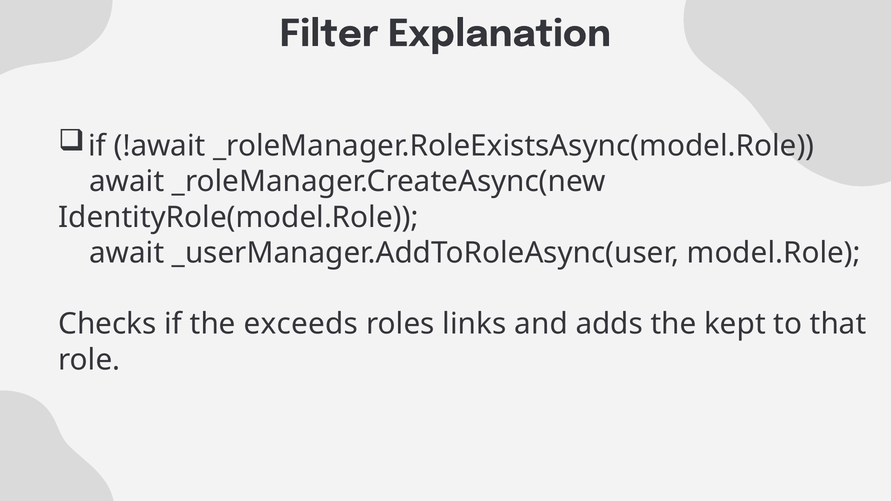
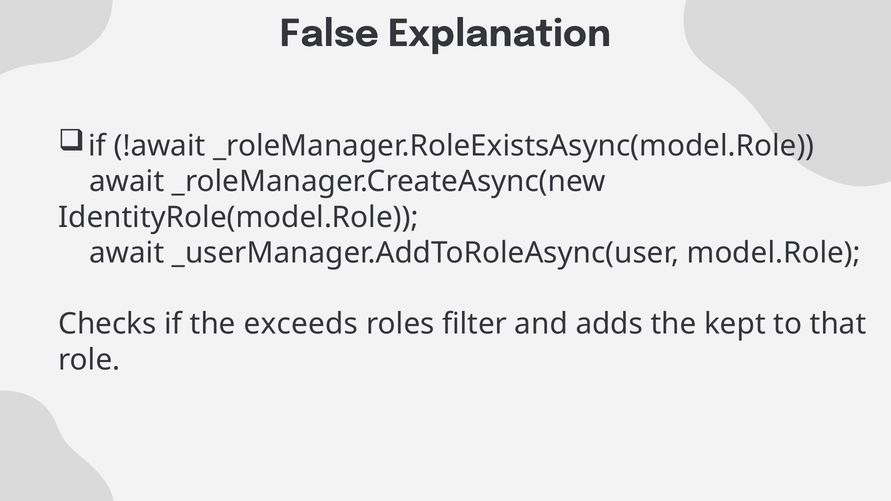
Filter: Filter -> False (329, 34)
links: links -> filter (475, 324)
